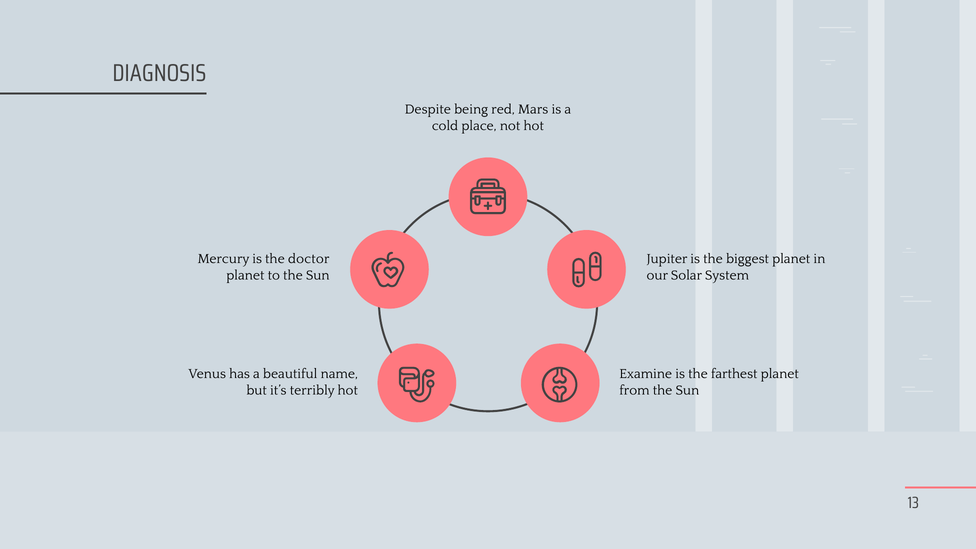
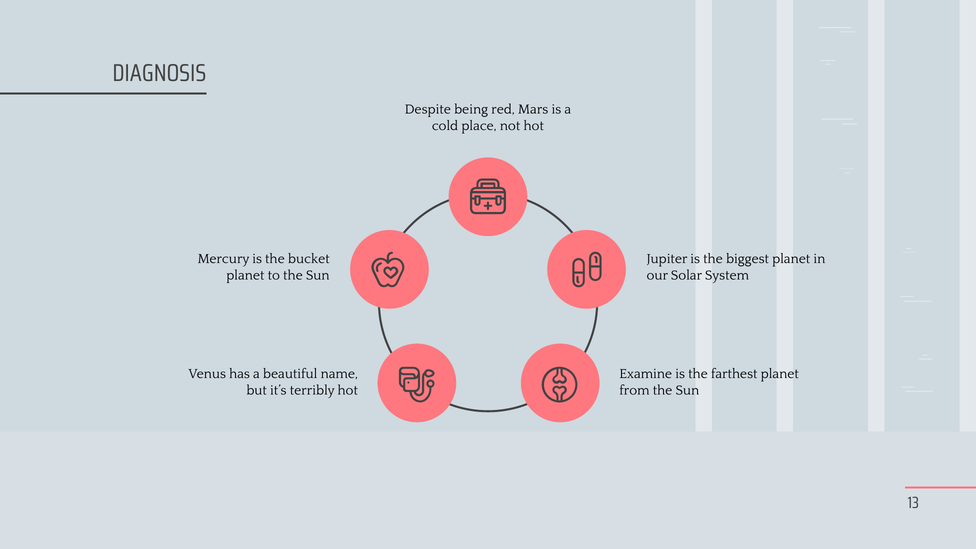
doctor: doctor -> bucket (309, 259)
